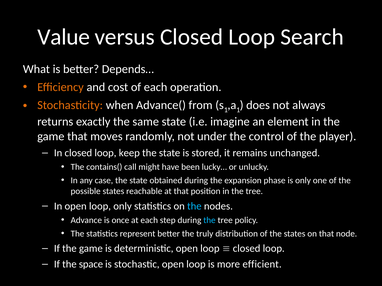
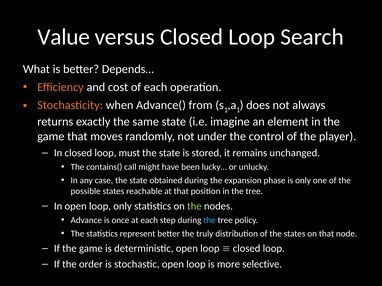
keep: keep -> must (129, 153)
the colour: light blue -> light green (194, 206)
space: space -> order (91, 265)
efficient: efficient -> selective (262, 265)
